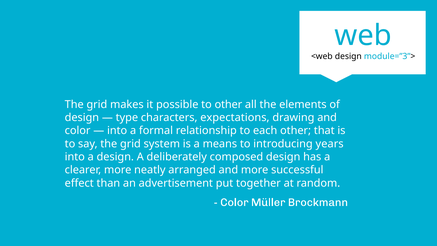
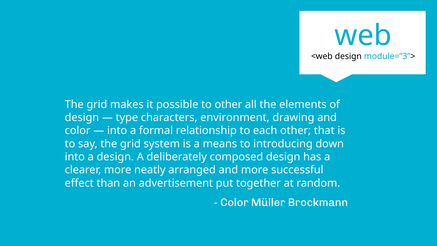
expectations: expectations -> environment (235, 117)
years: years -> down (330, 144)
